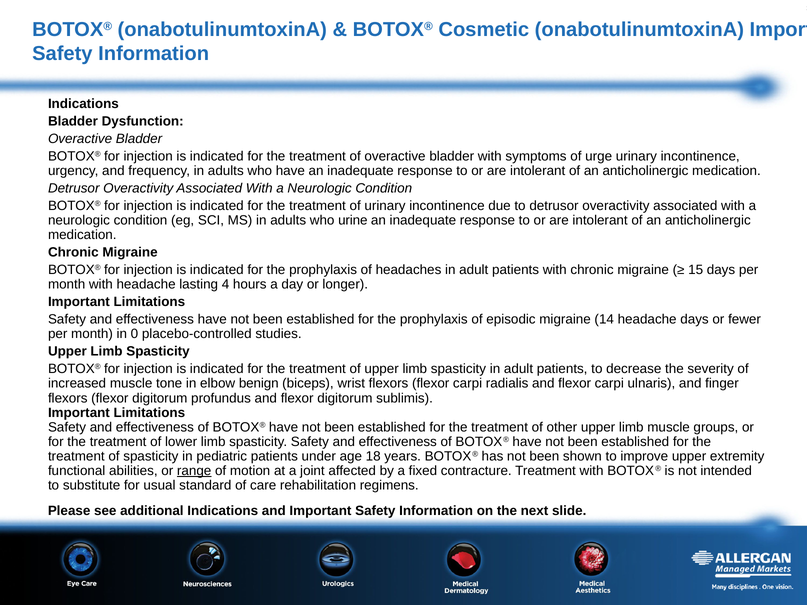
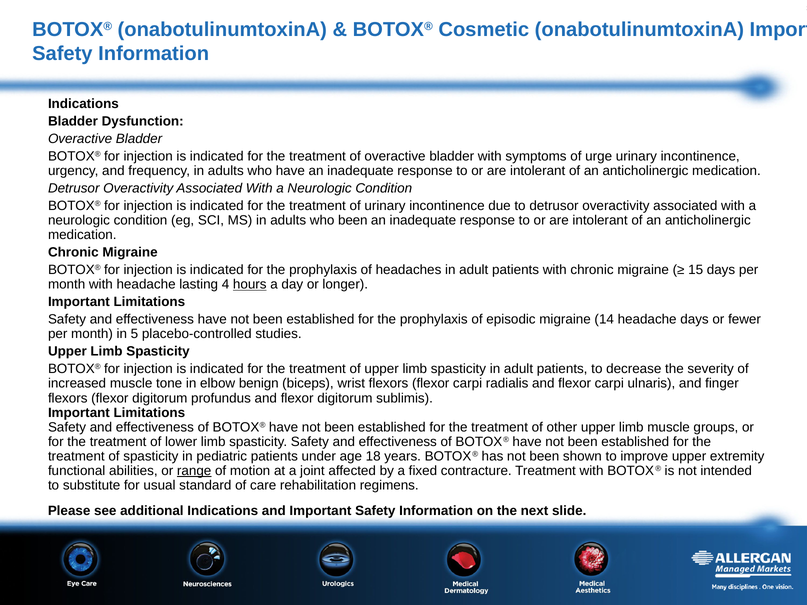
who urine: urine -> been (353, 220)
hours underline: none -> present (250, 285)
0: 0 -> 5 (134, 334)
